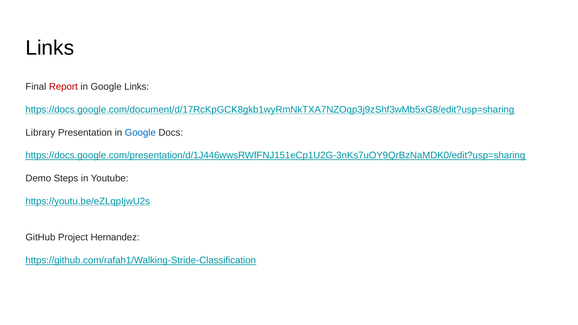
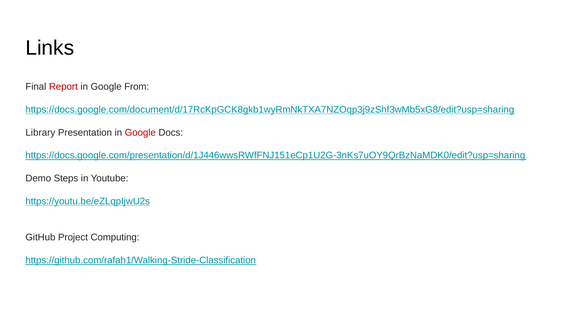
Google Links: Links -> From (137, 87)
Google colour: blue -> red (140, 133)
Hernandez: Hernandez -> Computing (115, 238)
